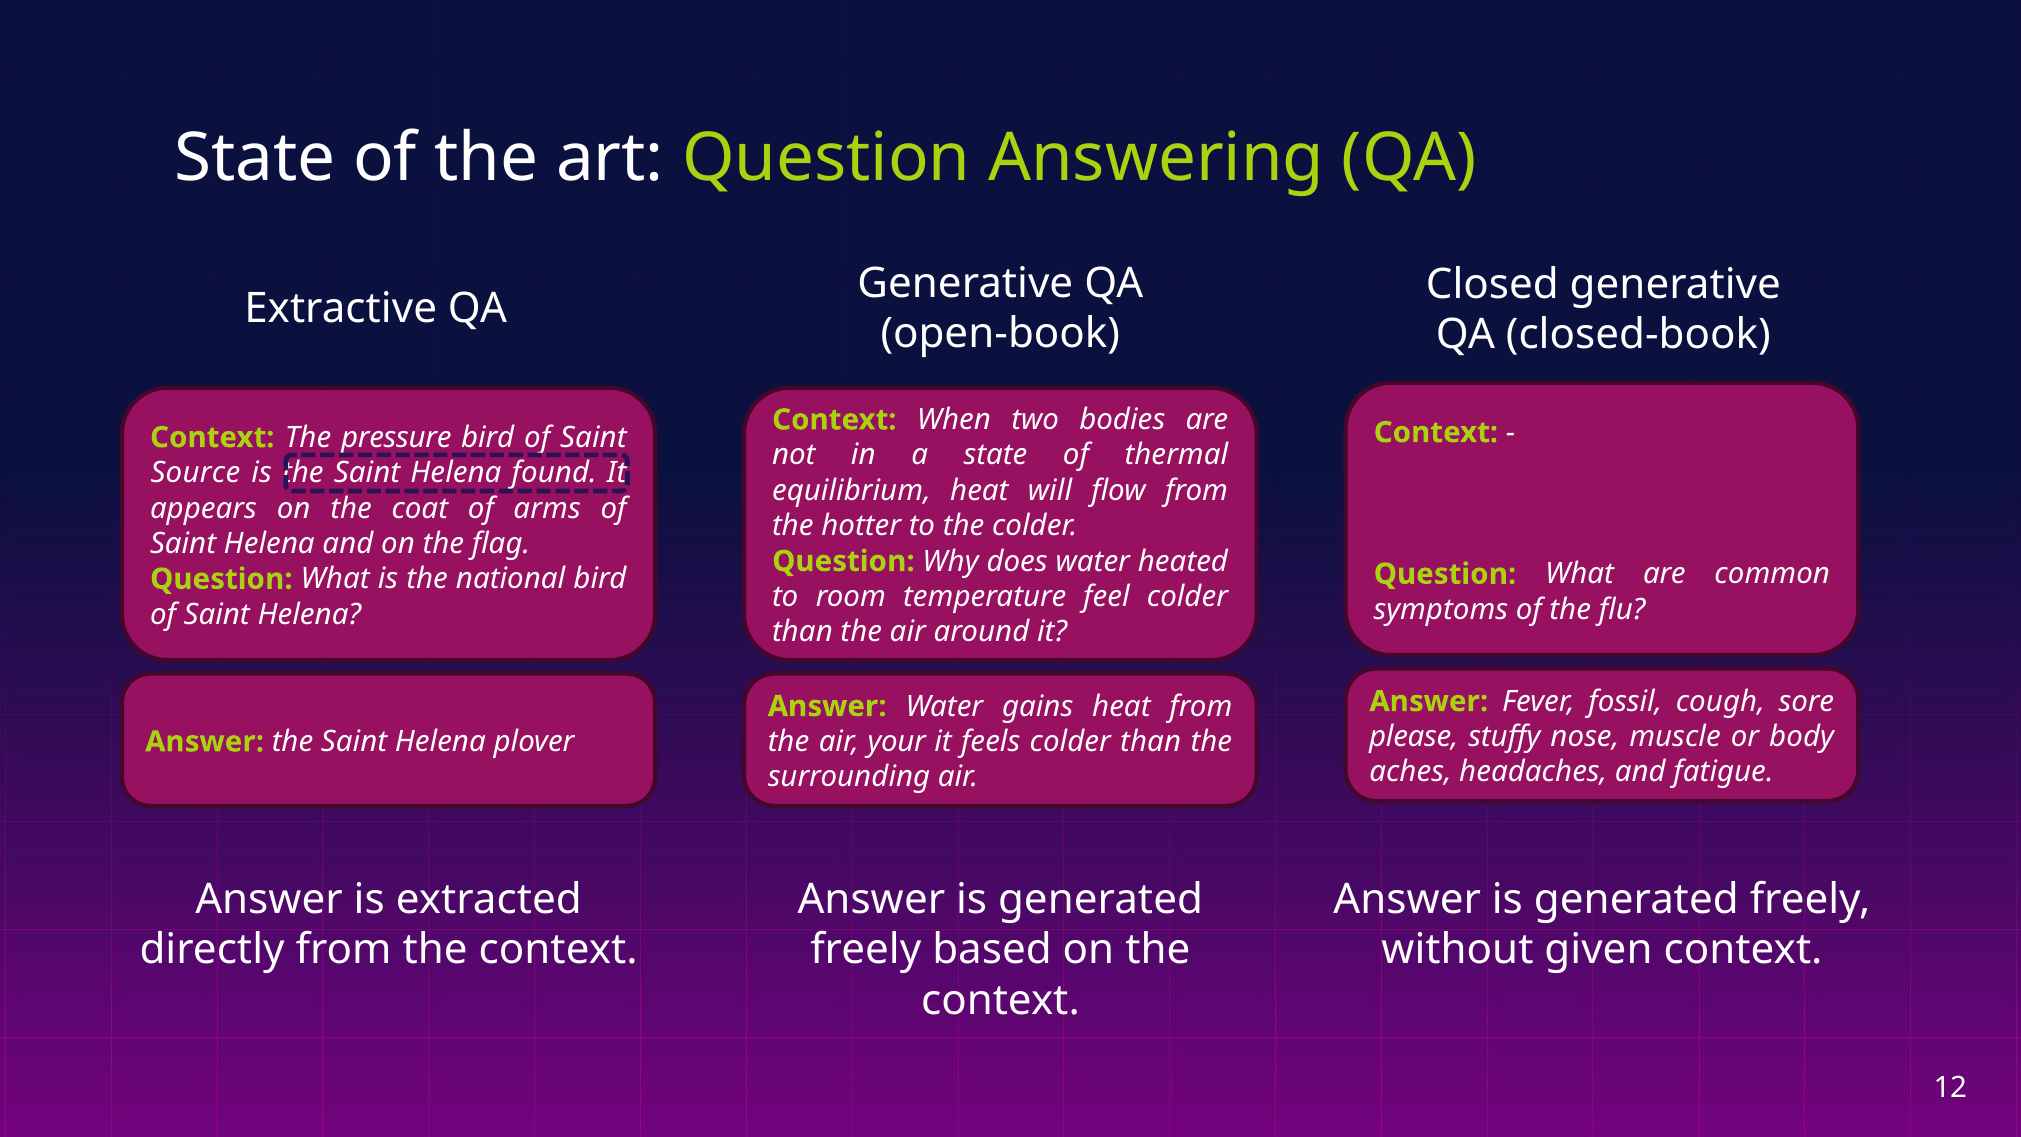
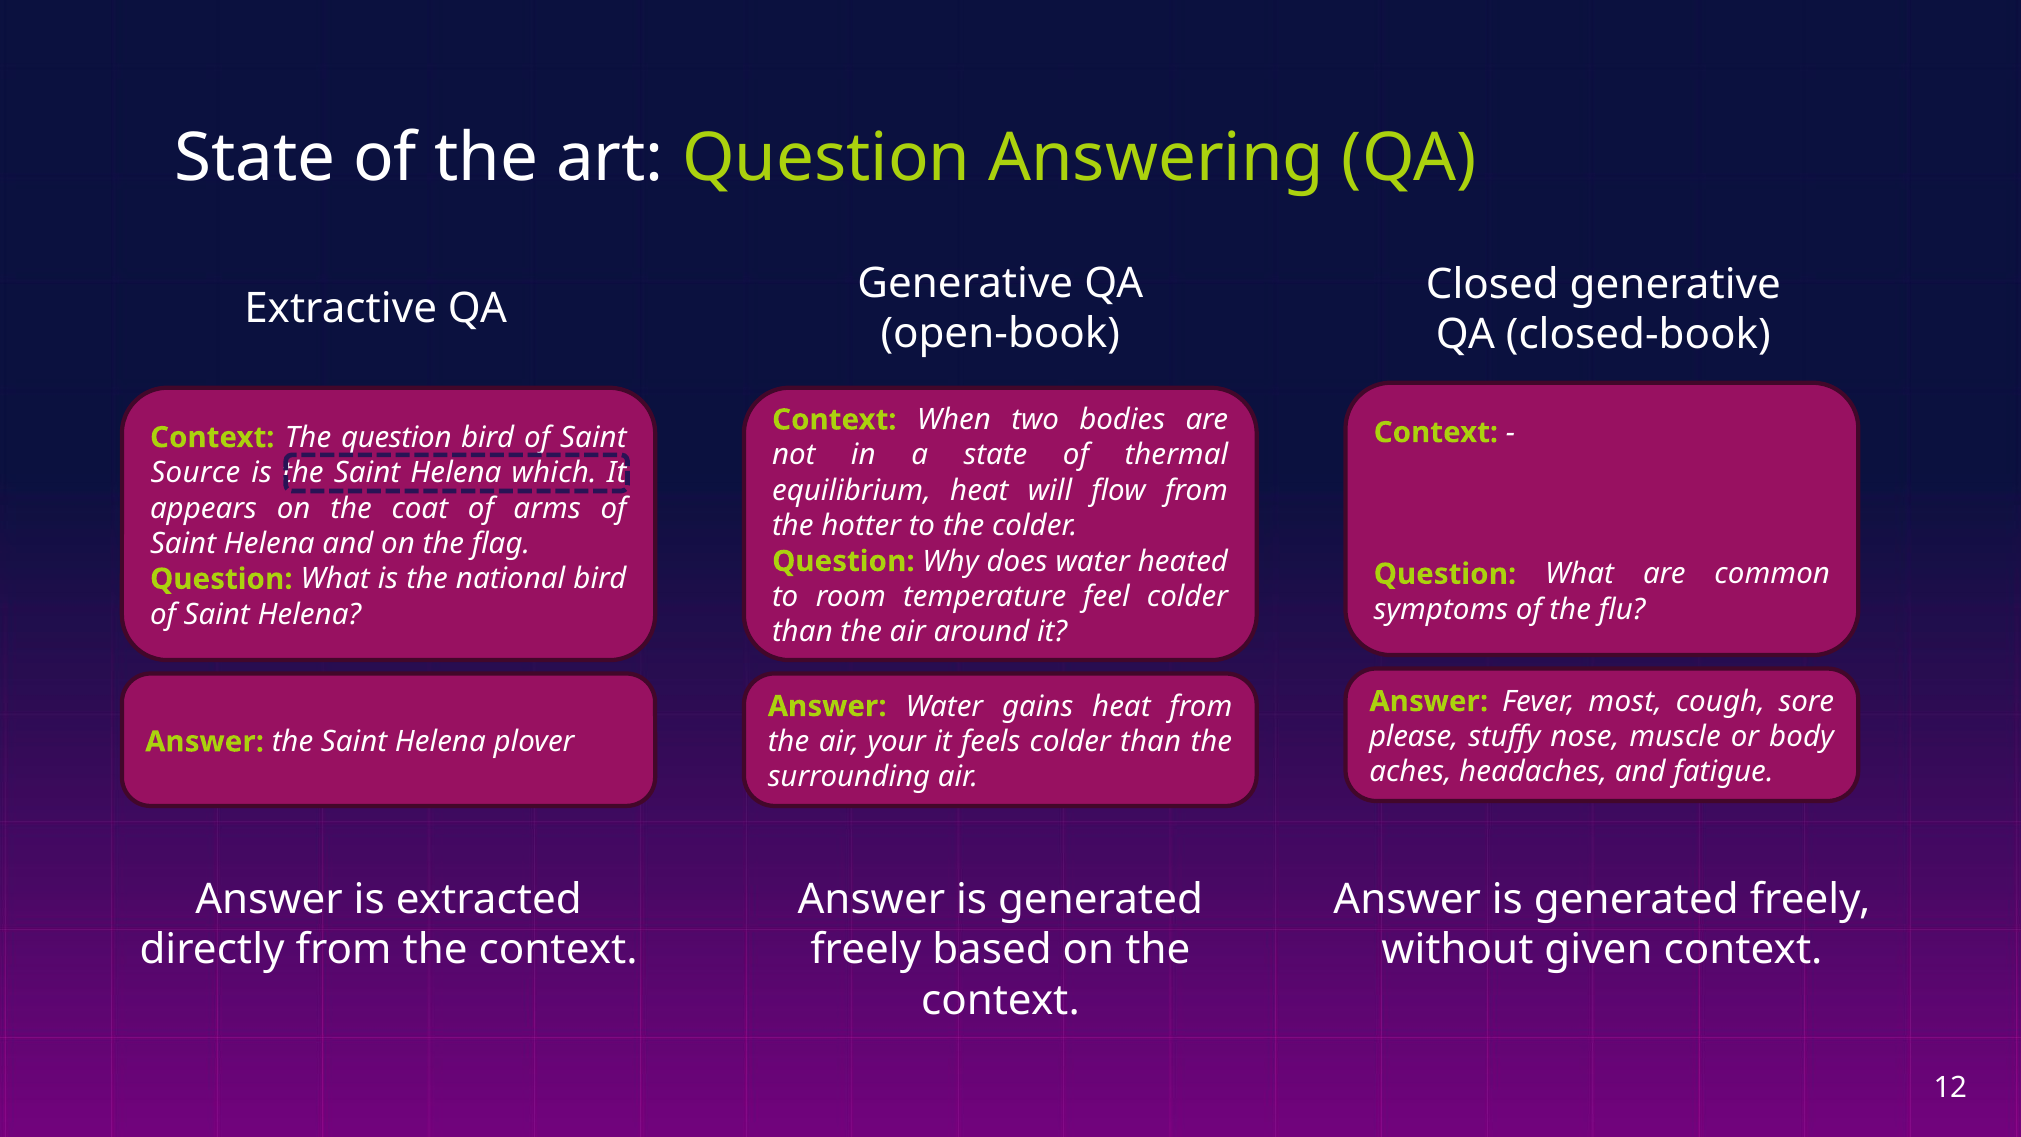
The pressure: pressure -> question (396, 437)
found: found -> which (554, 473)
fossil: fossil -> most (1625, 701)
